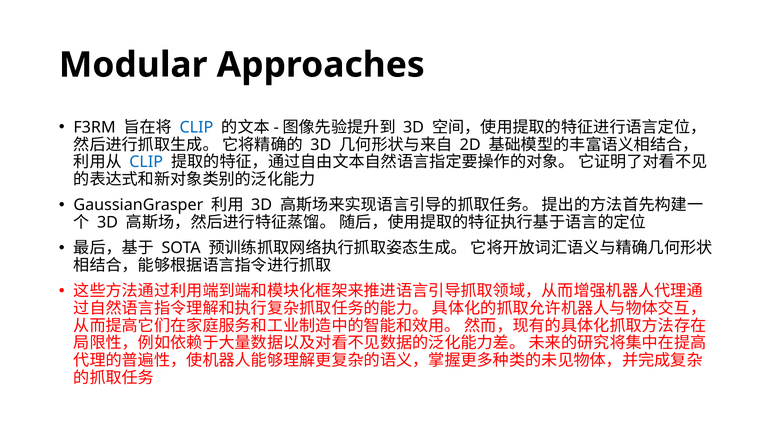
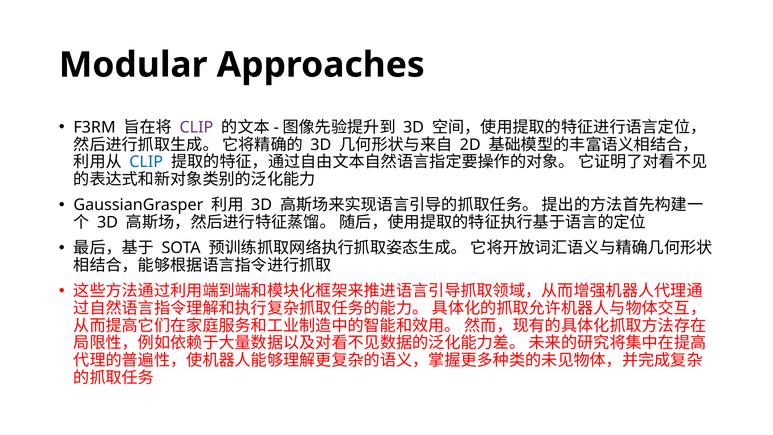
CLIP colour: blue -> purple (196, 127)
